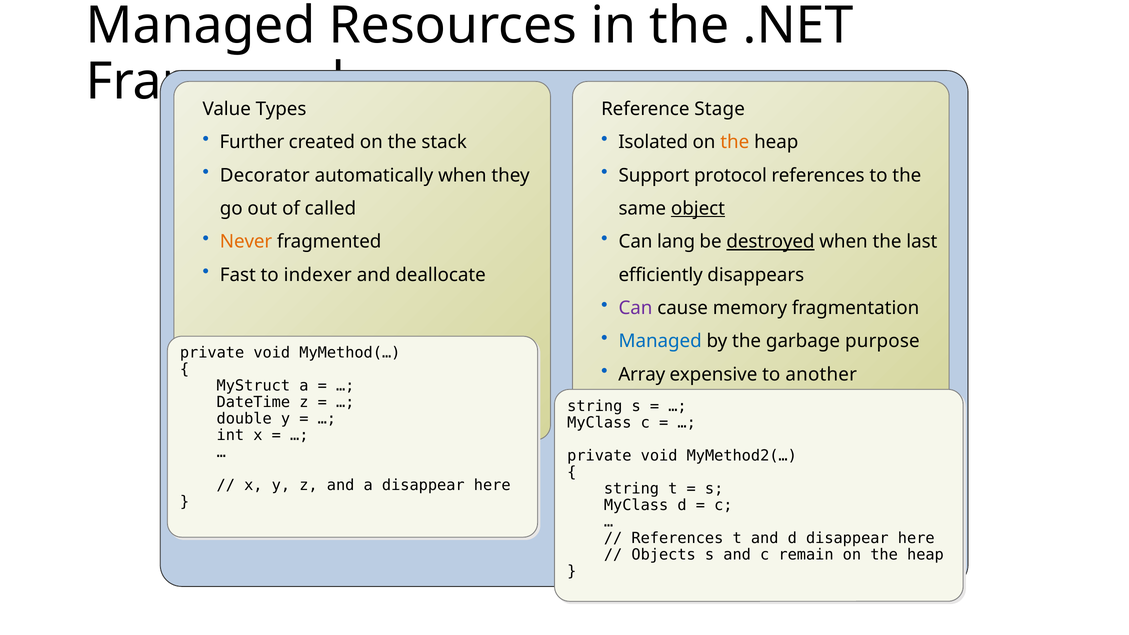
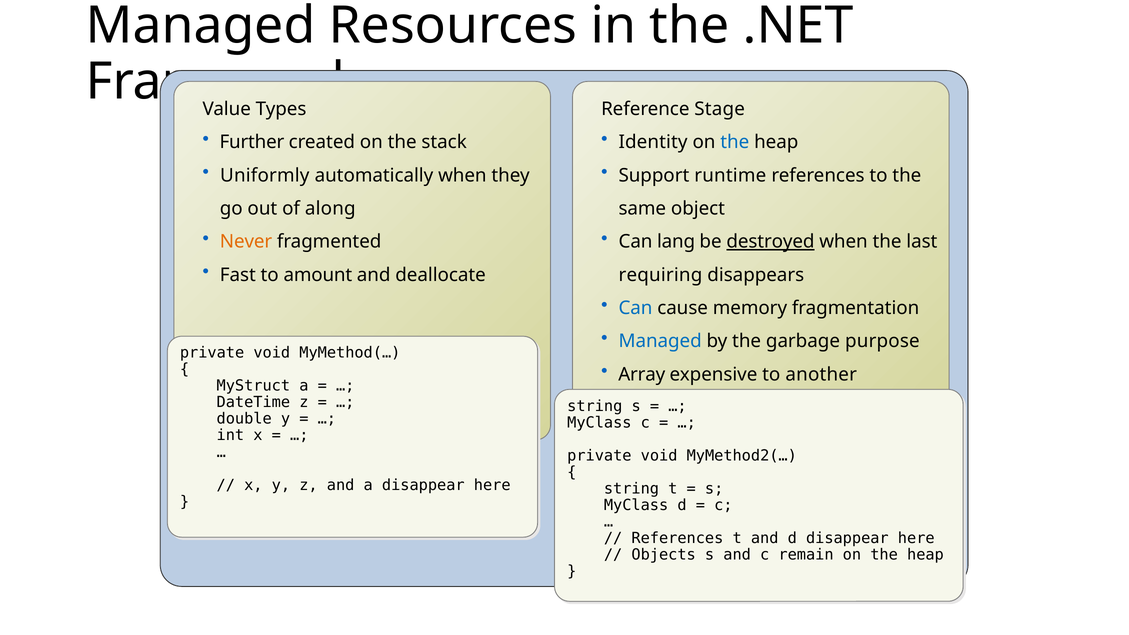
Isolated: Isolated -> Identity (653, 142)
the colour: orange -> blue (735, 142)
Decorator: Decorator -> Uniformly (265, 175)
protocol: protocol -> runtime (730, 175)
called: called -> along (330, 209)
object underline: present -> none (698, 209)
indexer: indexer -> amount (318, 275)
efficiently: efficiently -> requiring (660, 275)
Can colour: purple -> blue (636, 308)
